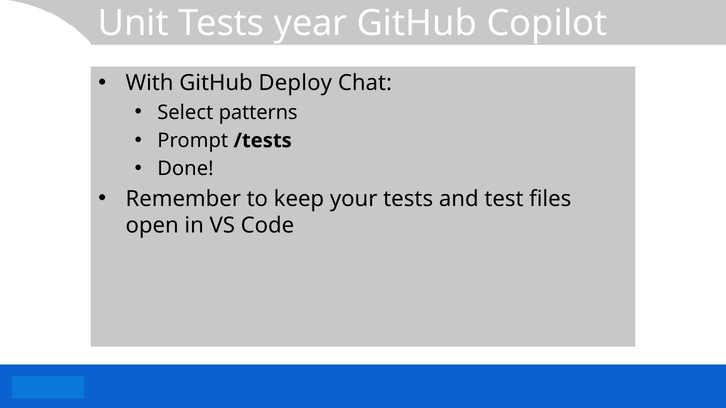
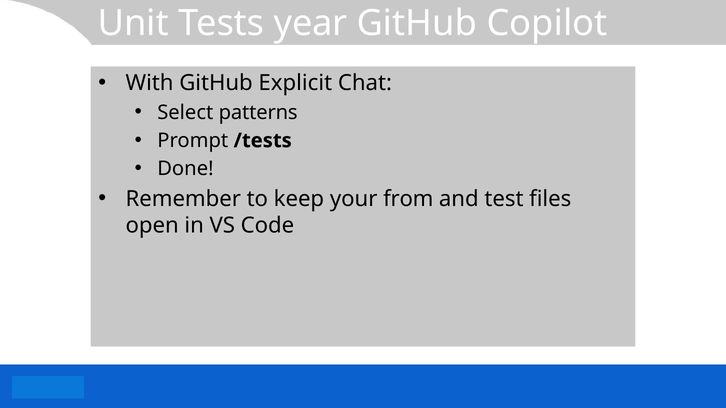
Deploy: Deploy -> Explicit (295, 83)
your tests: tests -> from (408, 199)
